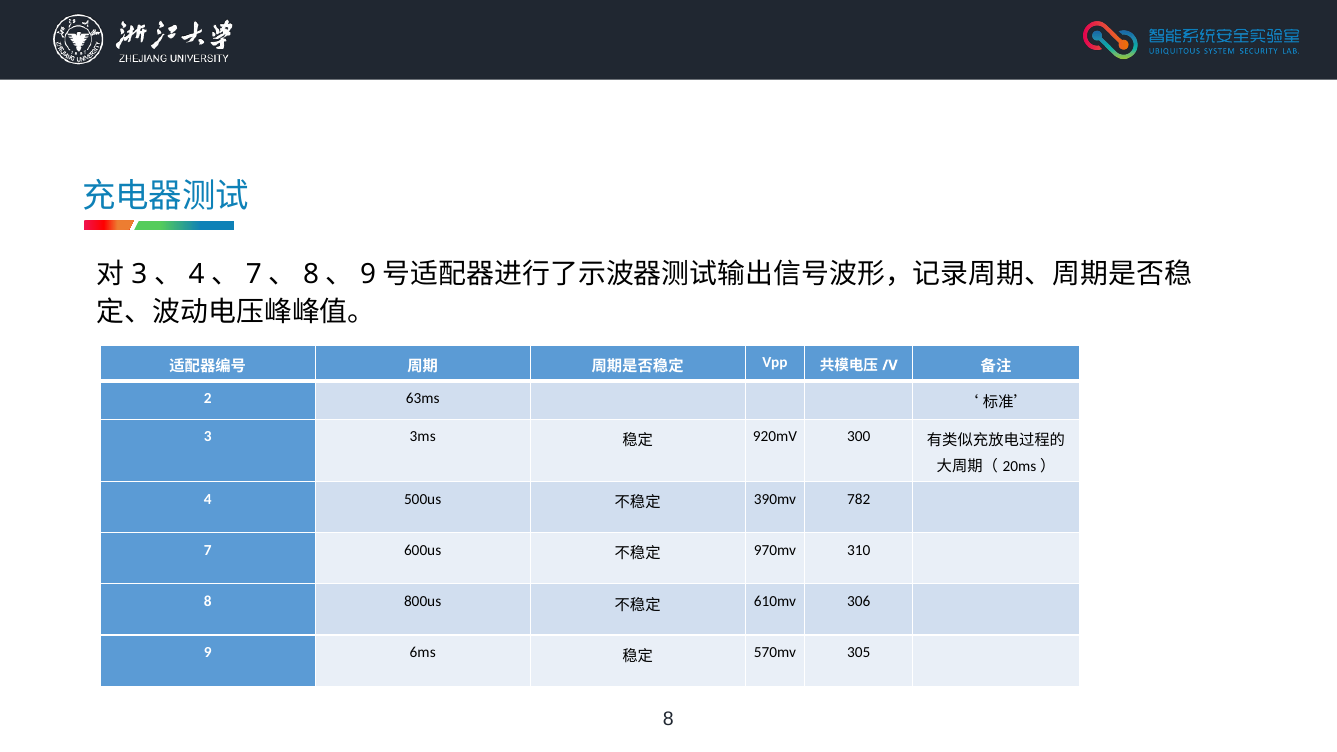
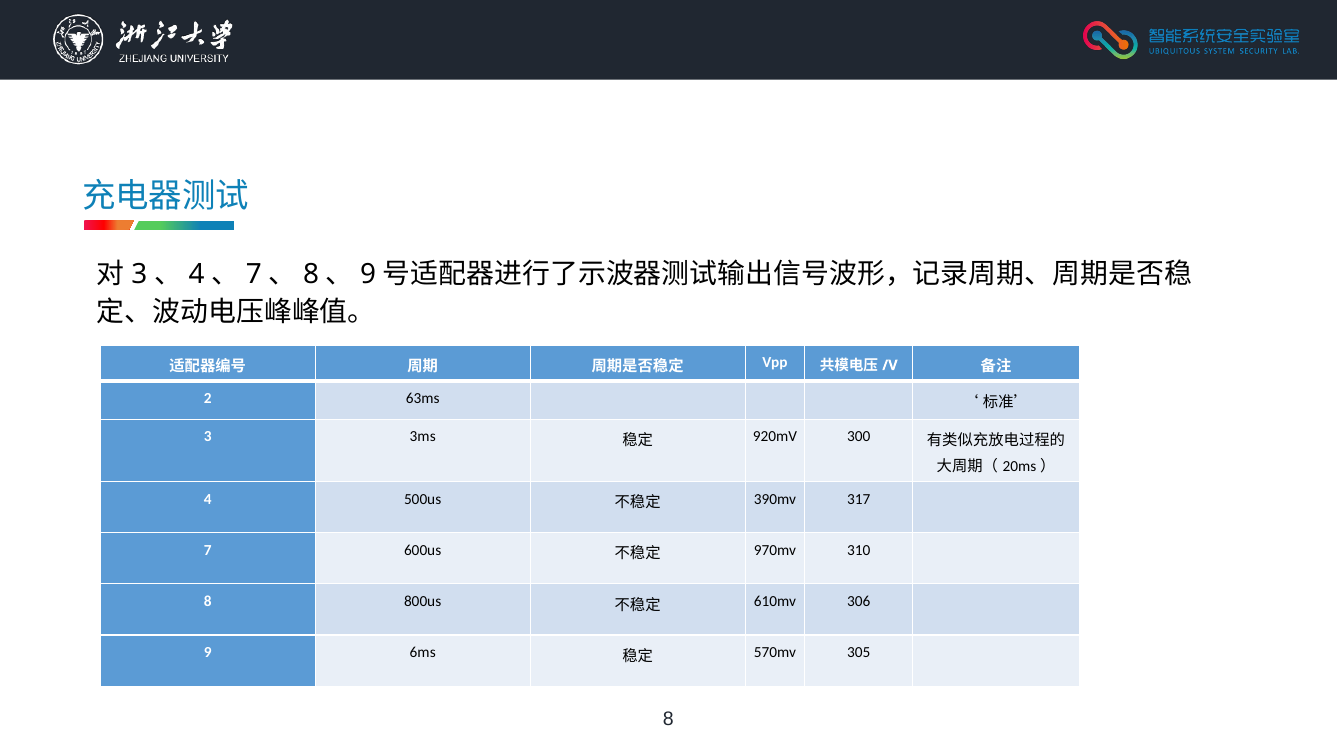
782: 782 -> 317 (859, 499)
